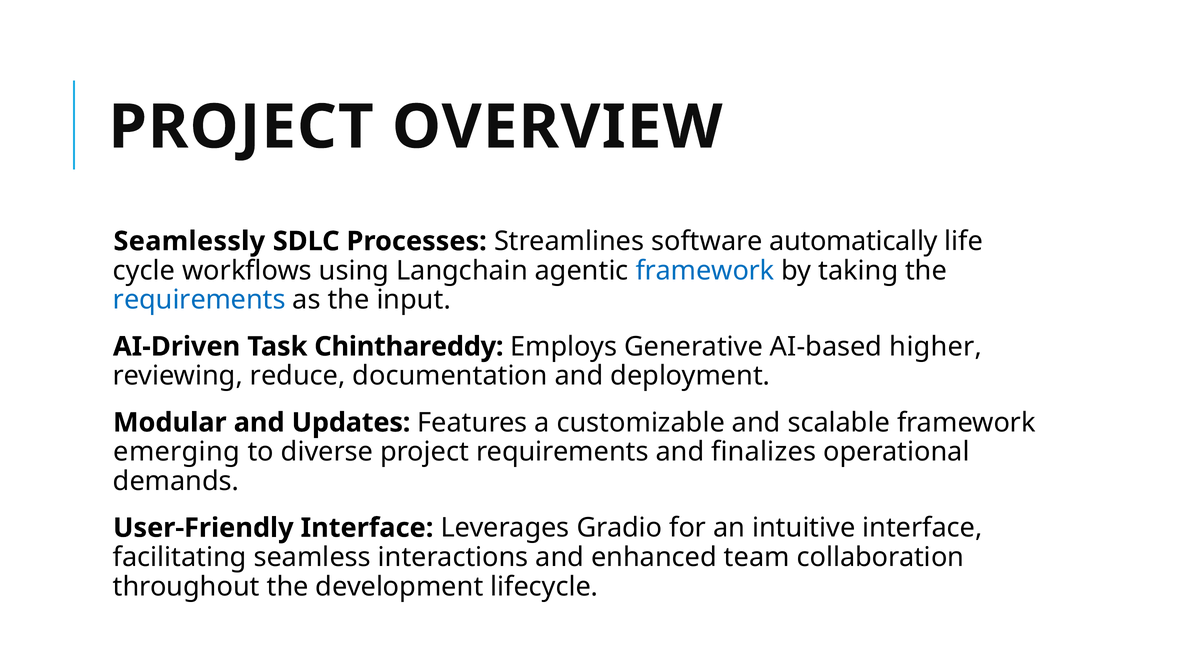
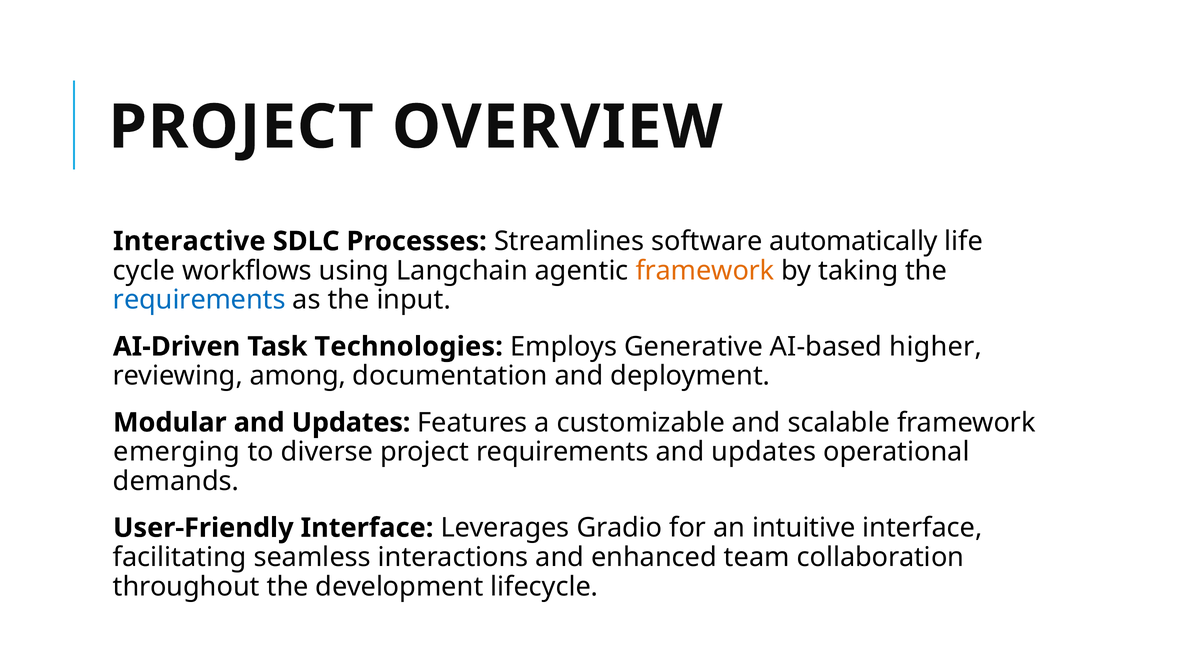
Seamlessly: Seamlessly -> Interactive (189, 241)
framework colour: blue -> orange (705, 271)
Chinthareddy: Chinthareddy -> Technologies (409, 347)
reduce: reduce -> among (298, 376)
requirements and finalizes: finalizes -> updates (764, 452)
